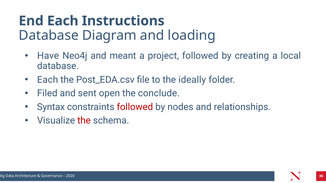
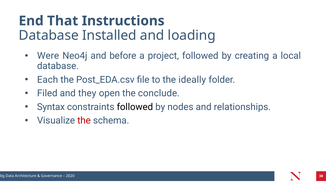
End Each: Each -> That (63, 21)
Diagram: Diagram -> Installed (109, 36)
Have: Have -> Were (48, 56)
meant: meant -> before (123, 56)
sent: sent -> they (87, 94)
followed colour: red -> black (135, 107)
